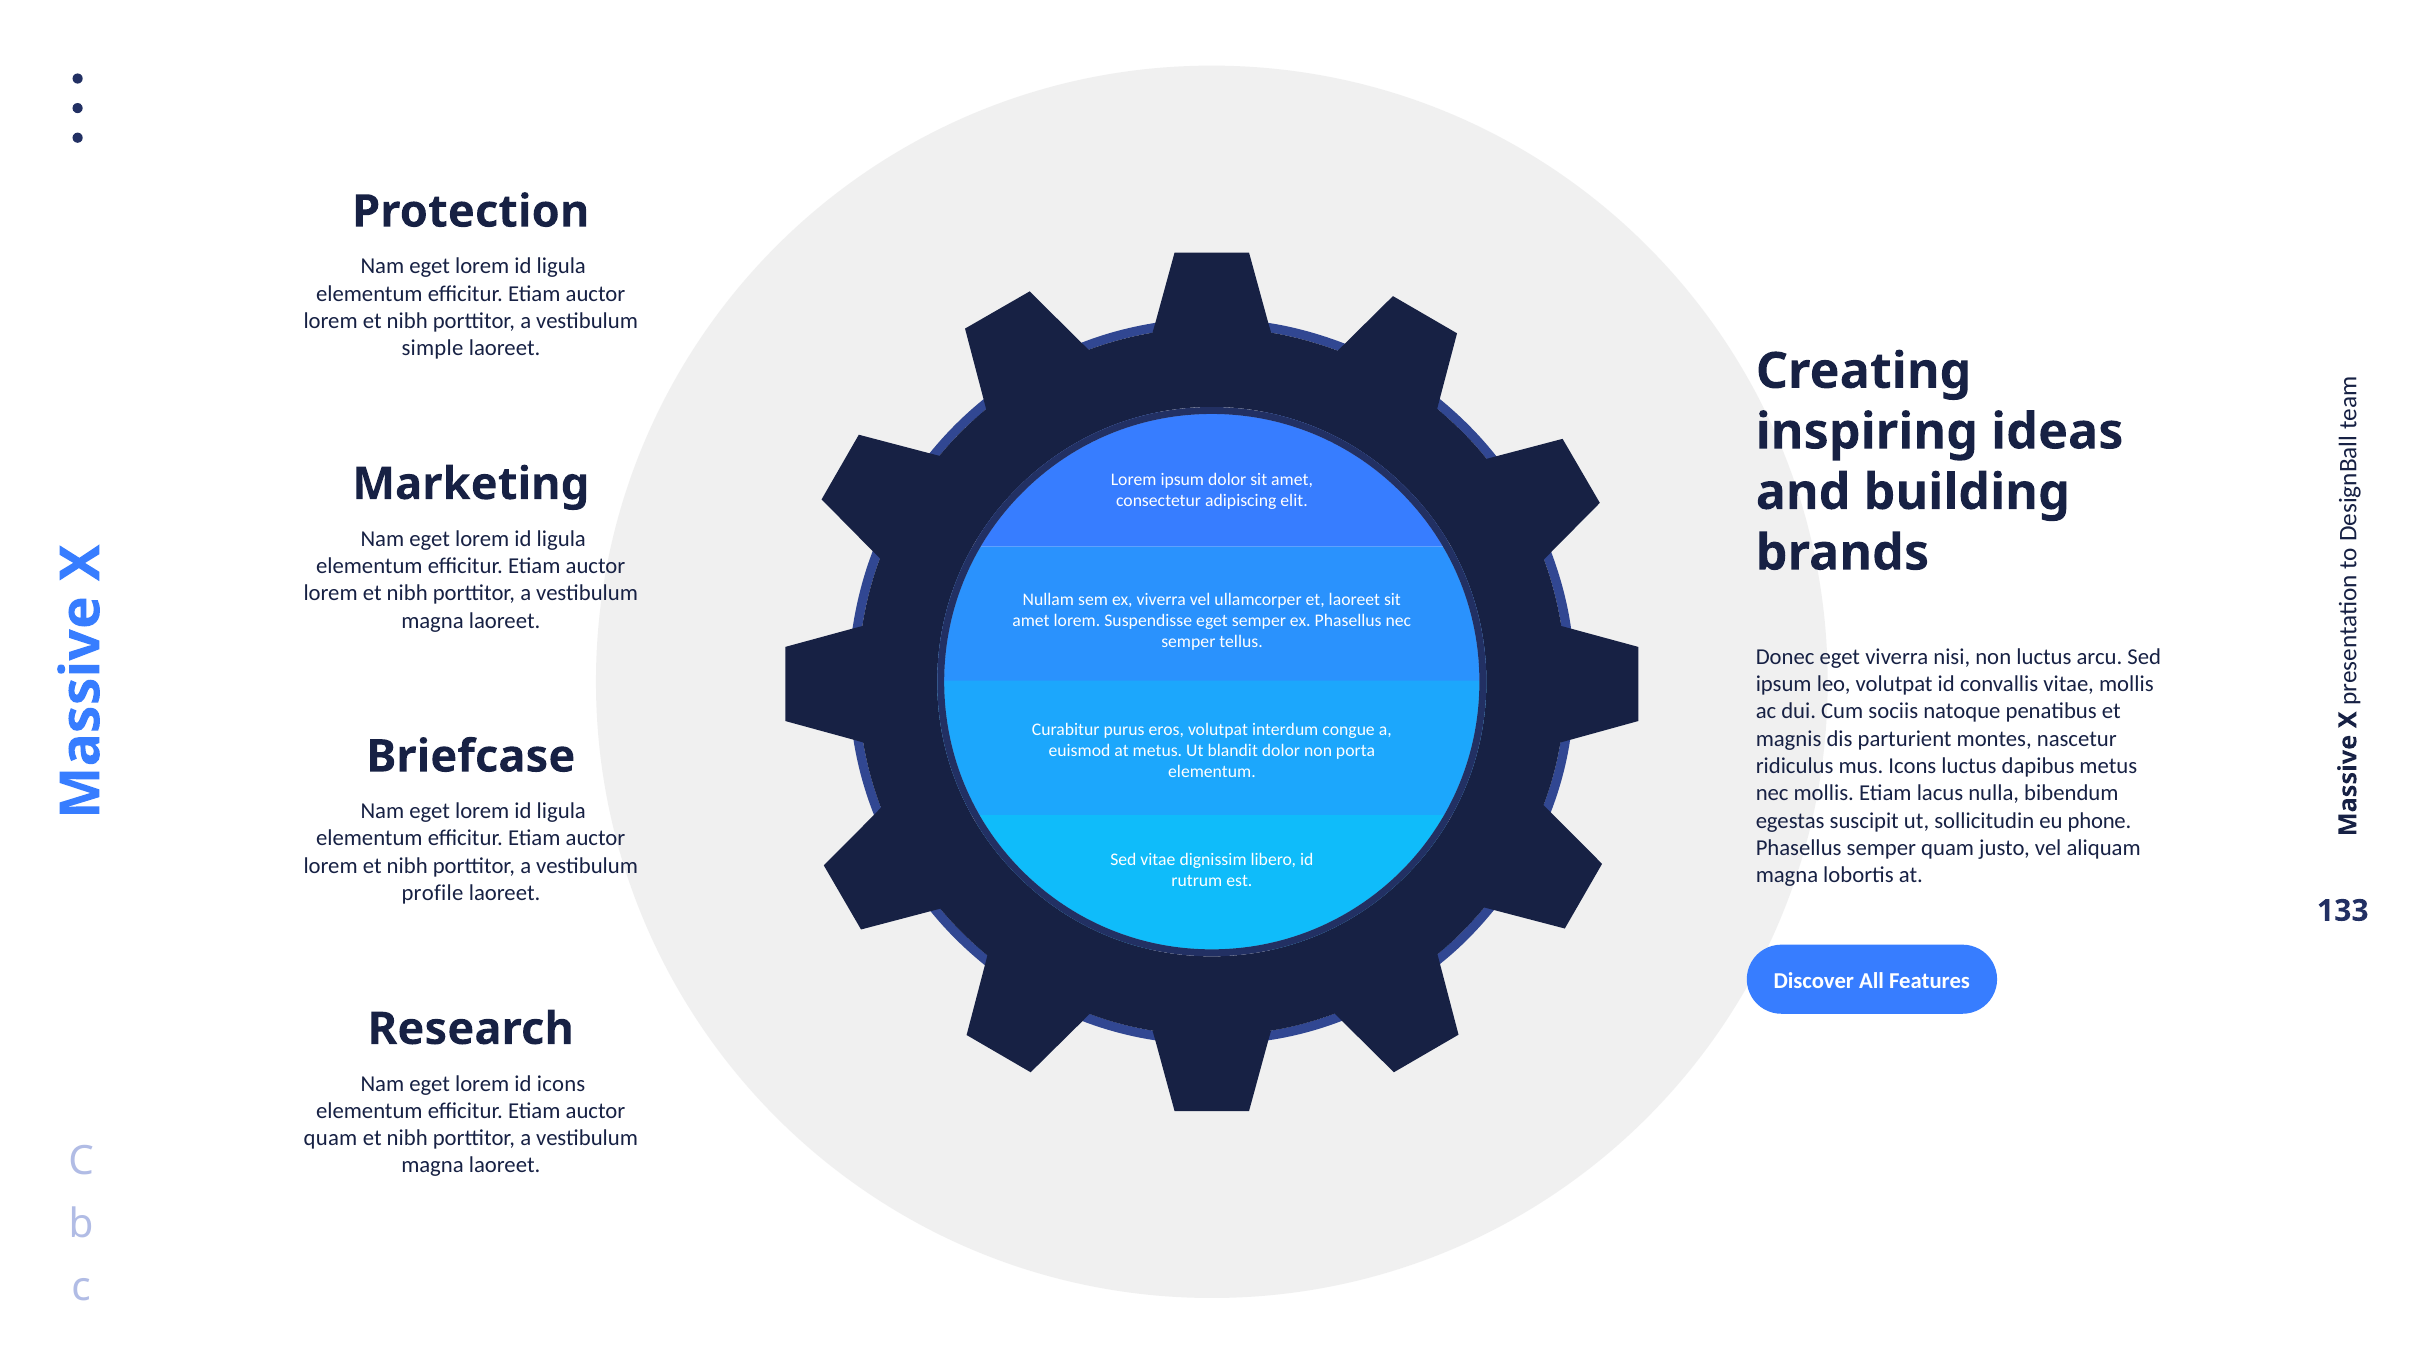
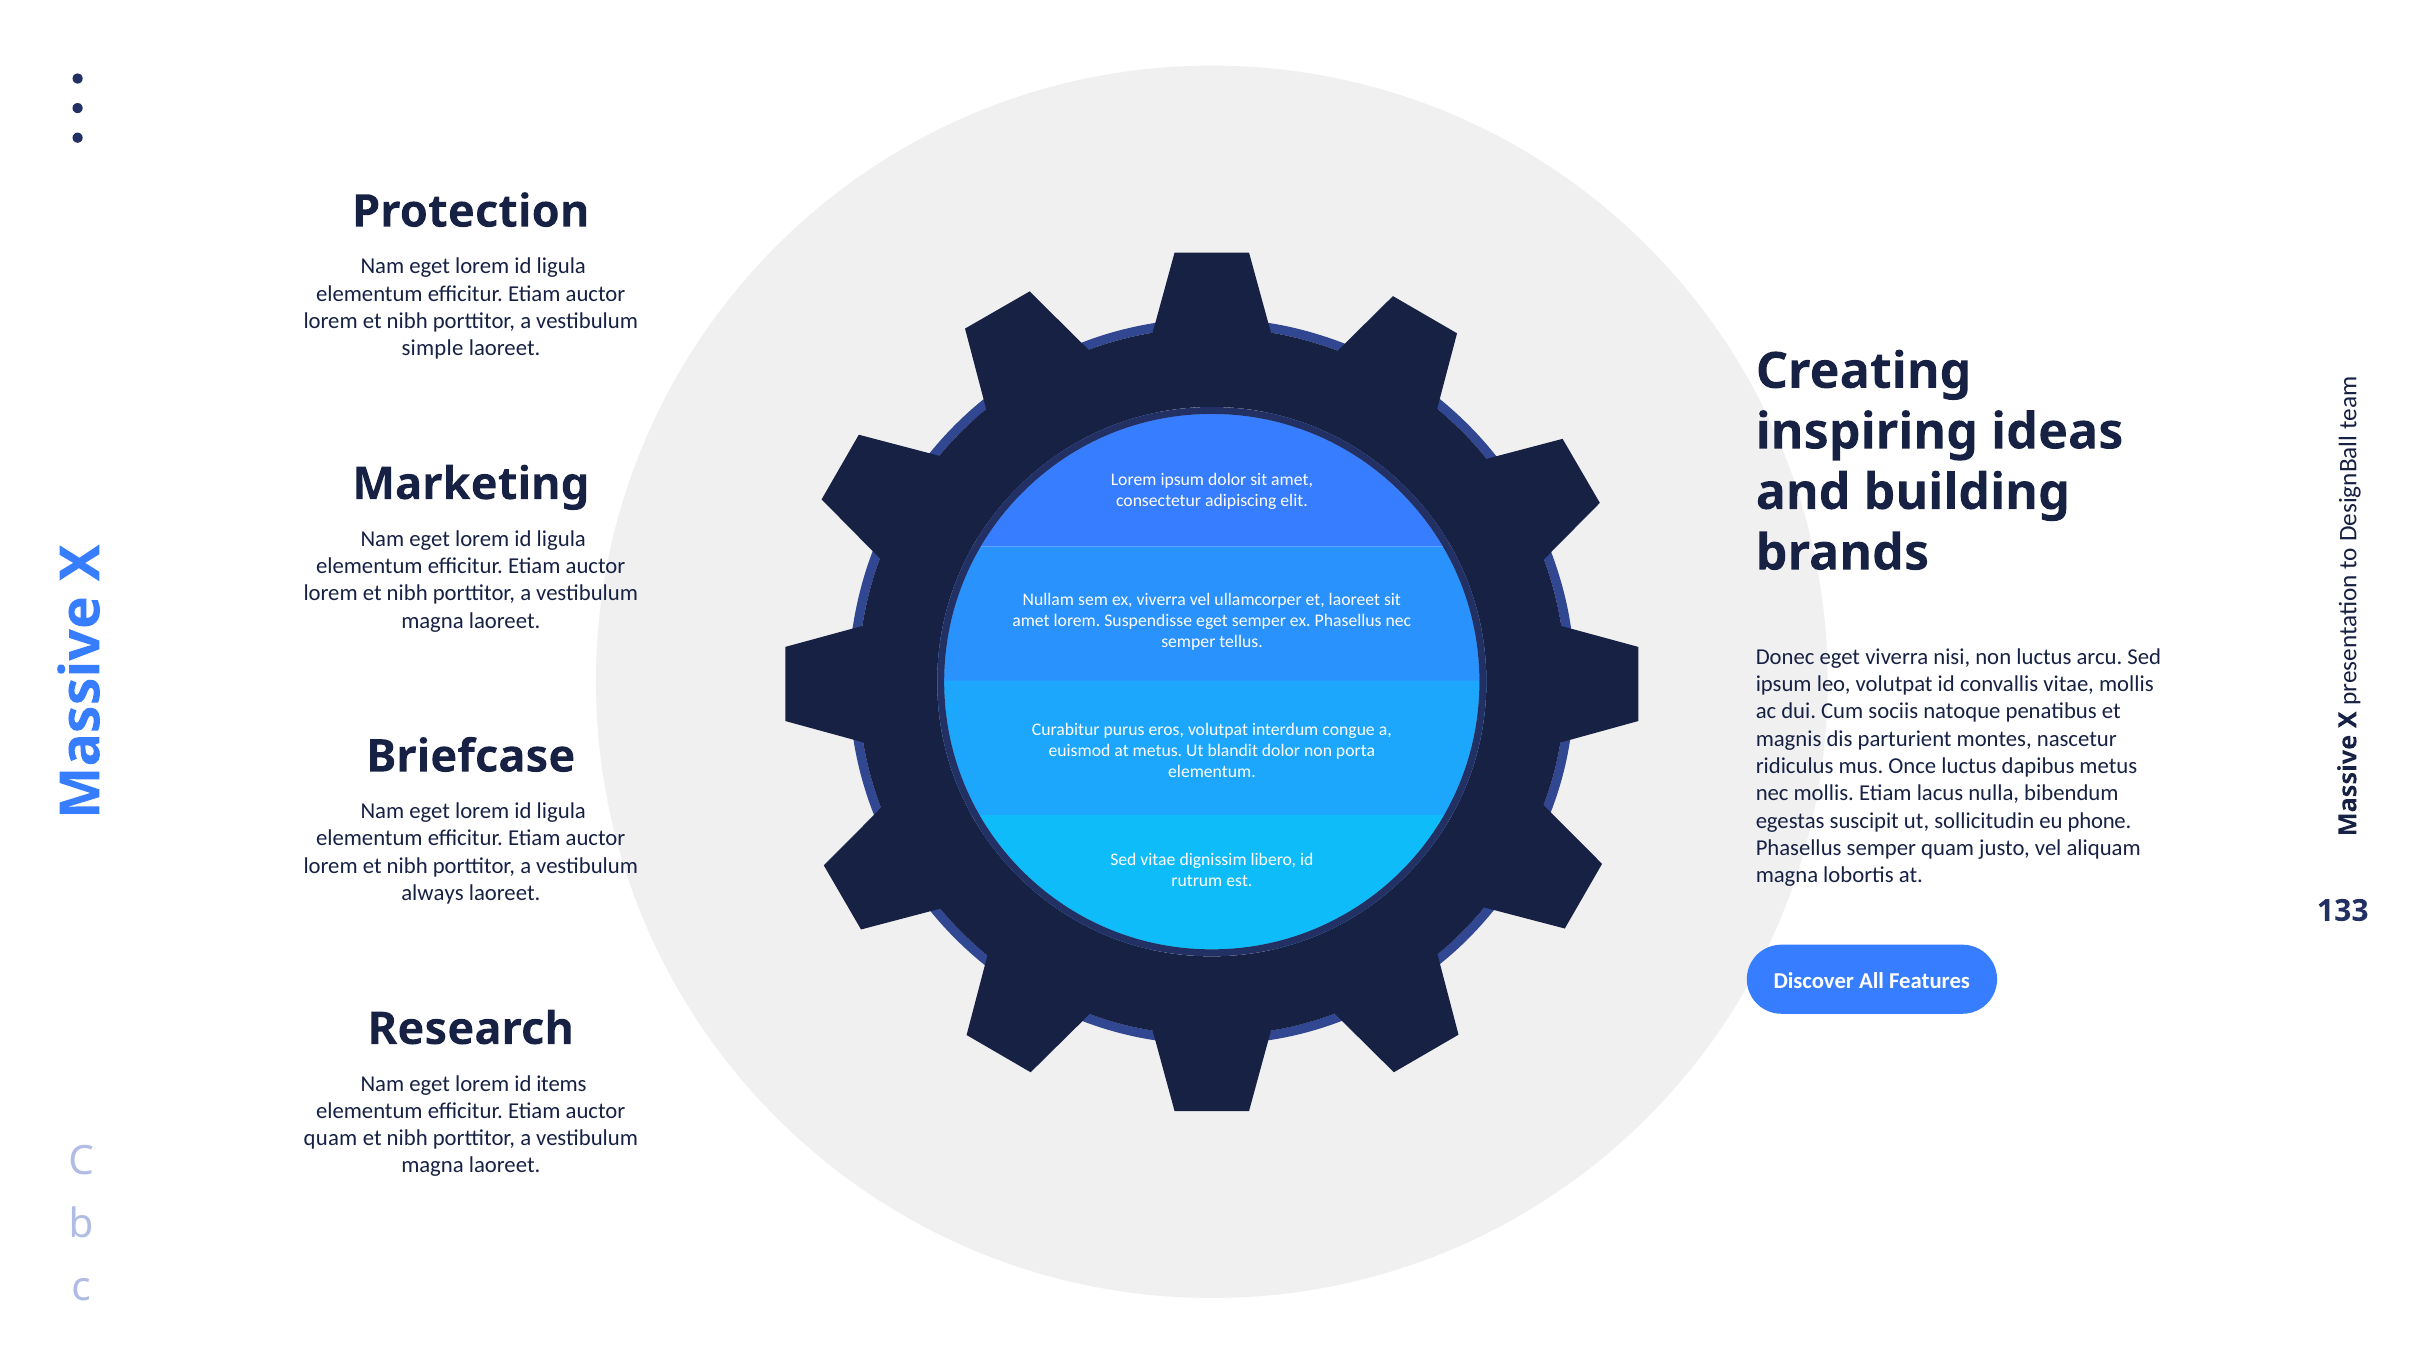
mus Icons: Icons -> Once (1912, 766)
profile: profile -> always (433, 893)
id icons: icons -> items (561, 1084)
